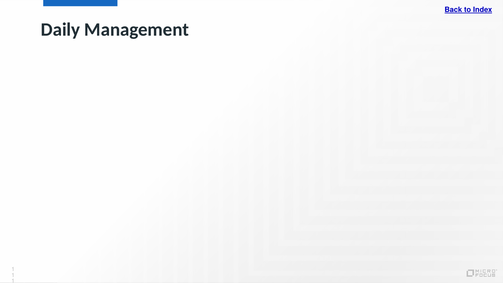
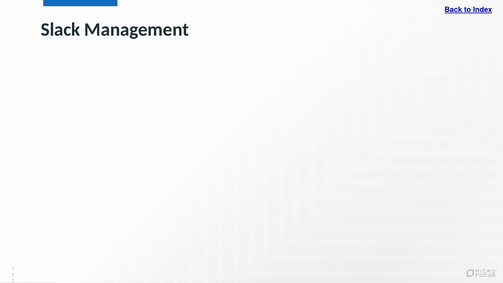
Daily: Daily -> Slack (61, 30)
